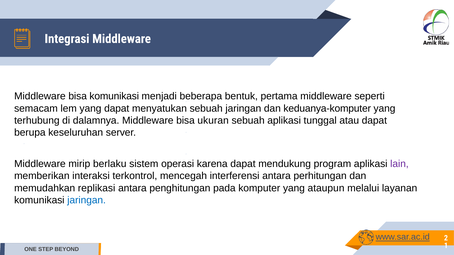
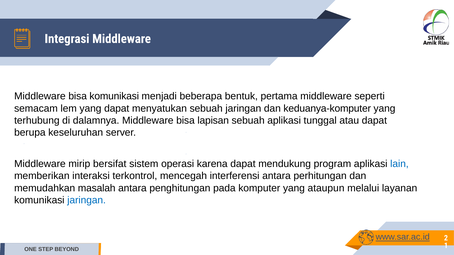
ukuran: ukuran -> lapisan (213, 121)
berlaku: berlaku -> bersifat (110, 164)
lain colour: purple -> blue (399, 164)
replikasi: replikasi -> masalah (97, 188)
